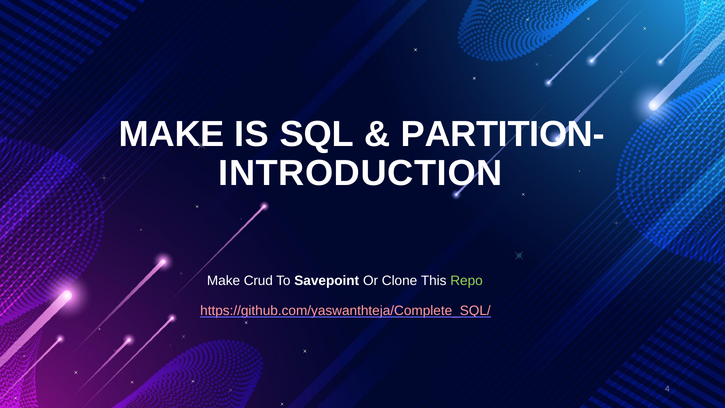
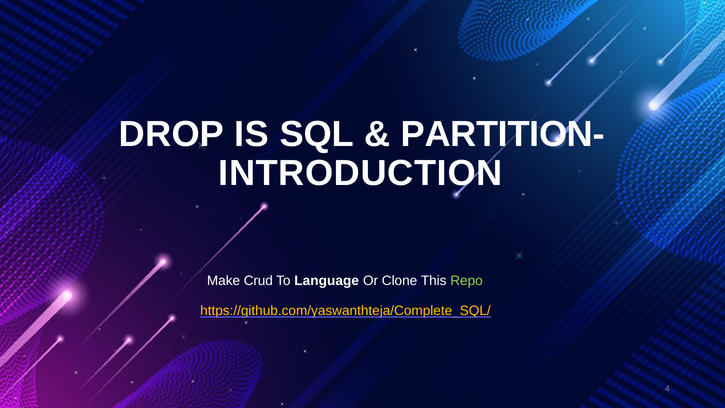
MAKE: MAKE -> DROP (171, 134)
Savepoint: Savepoint -> Language (327, 281)
https://github.com/yaswanthteja/Complete_SQL/ colour: pink -> yellow (345, 311)
